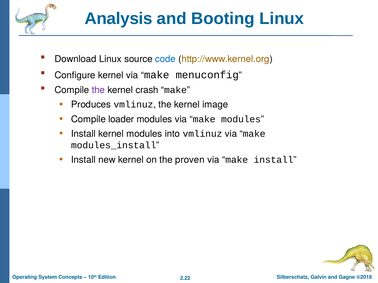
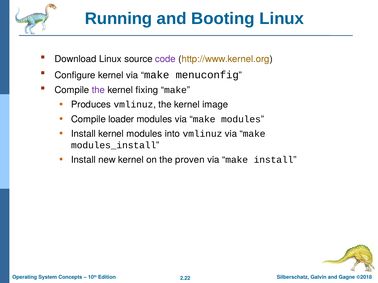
Analysis: Analysis -> Running (119, 19)
code colour: blue -> purple (165, 59)
crash: crash -> fixing (147, 90)
